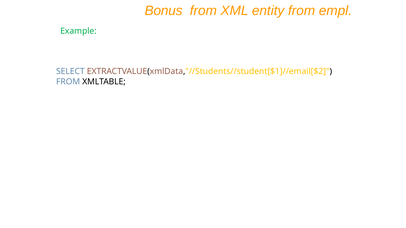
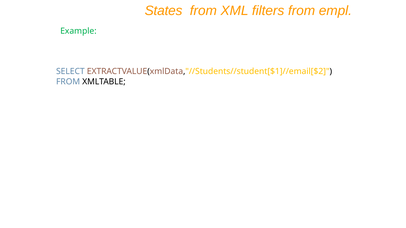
Bonus: Bonus -> States (164, 11)
entity: entity -> filters (268, 11)
